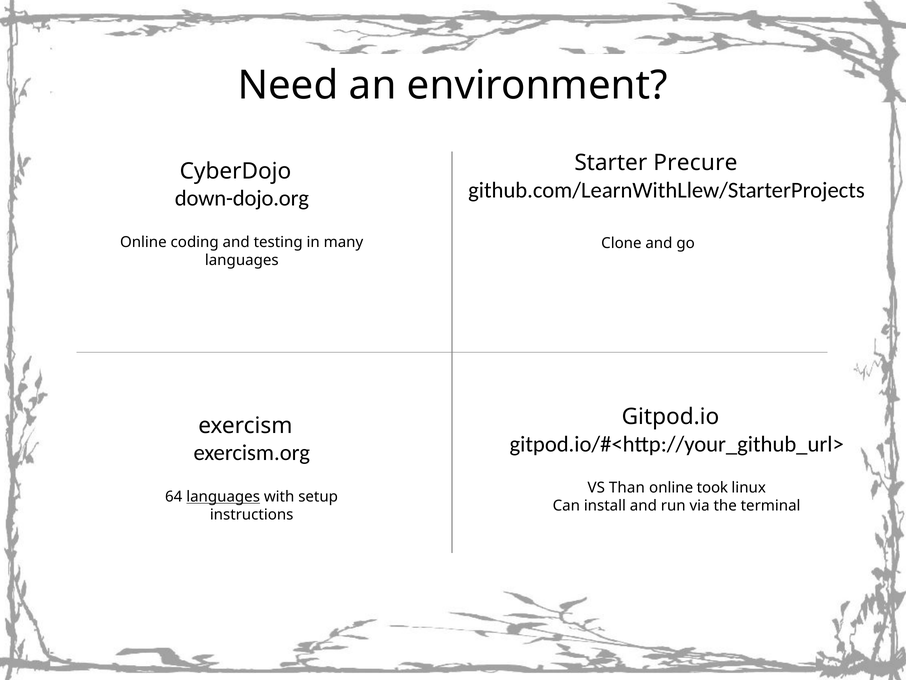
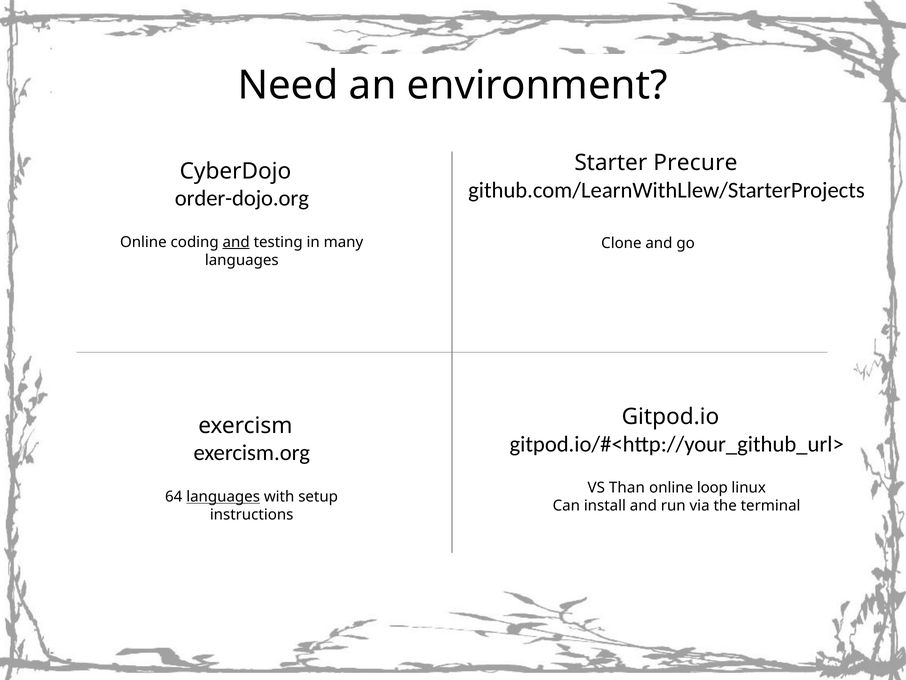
down-dojo.org: down-dojo.org -> order-dojo.org (242, 198)
and underline: none -> present (236, 242)
took: took -> loop (712, 487)
